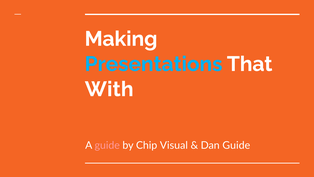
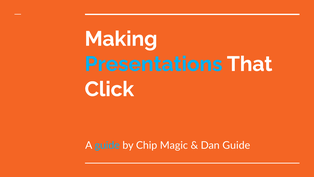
With: With -> Click (109, 89)
guide colour: pink -> light blue (107, 145)
Visual: Visual -> Magic (174, 145)
